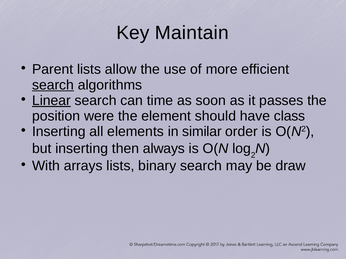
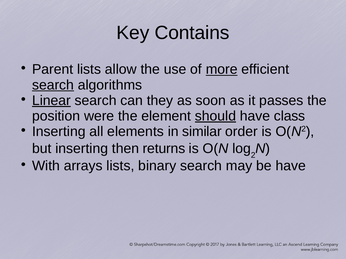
Maintain: Maintain -> Contains (192, 33)
more underline: none -> present (222, 70)
time: time -> they (160, 101)
should underline: none -> present (215, 116)
always: always -> returns (164, 149)
be draw: draw -> have (291, 166)
